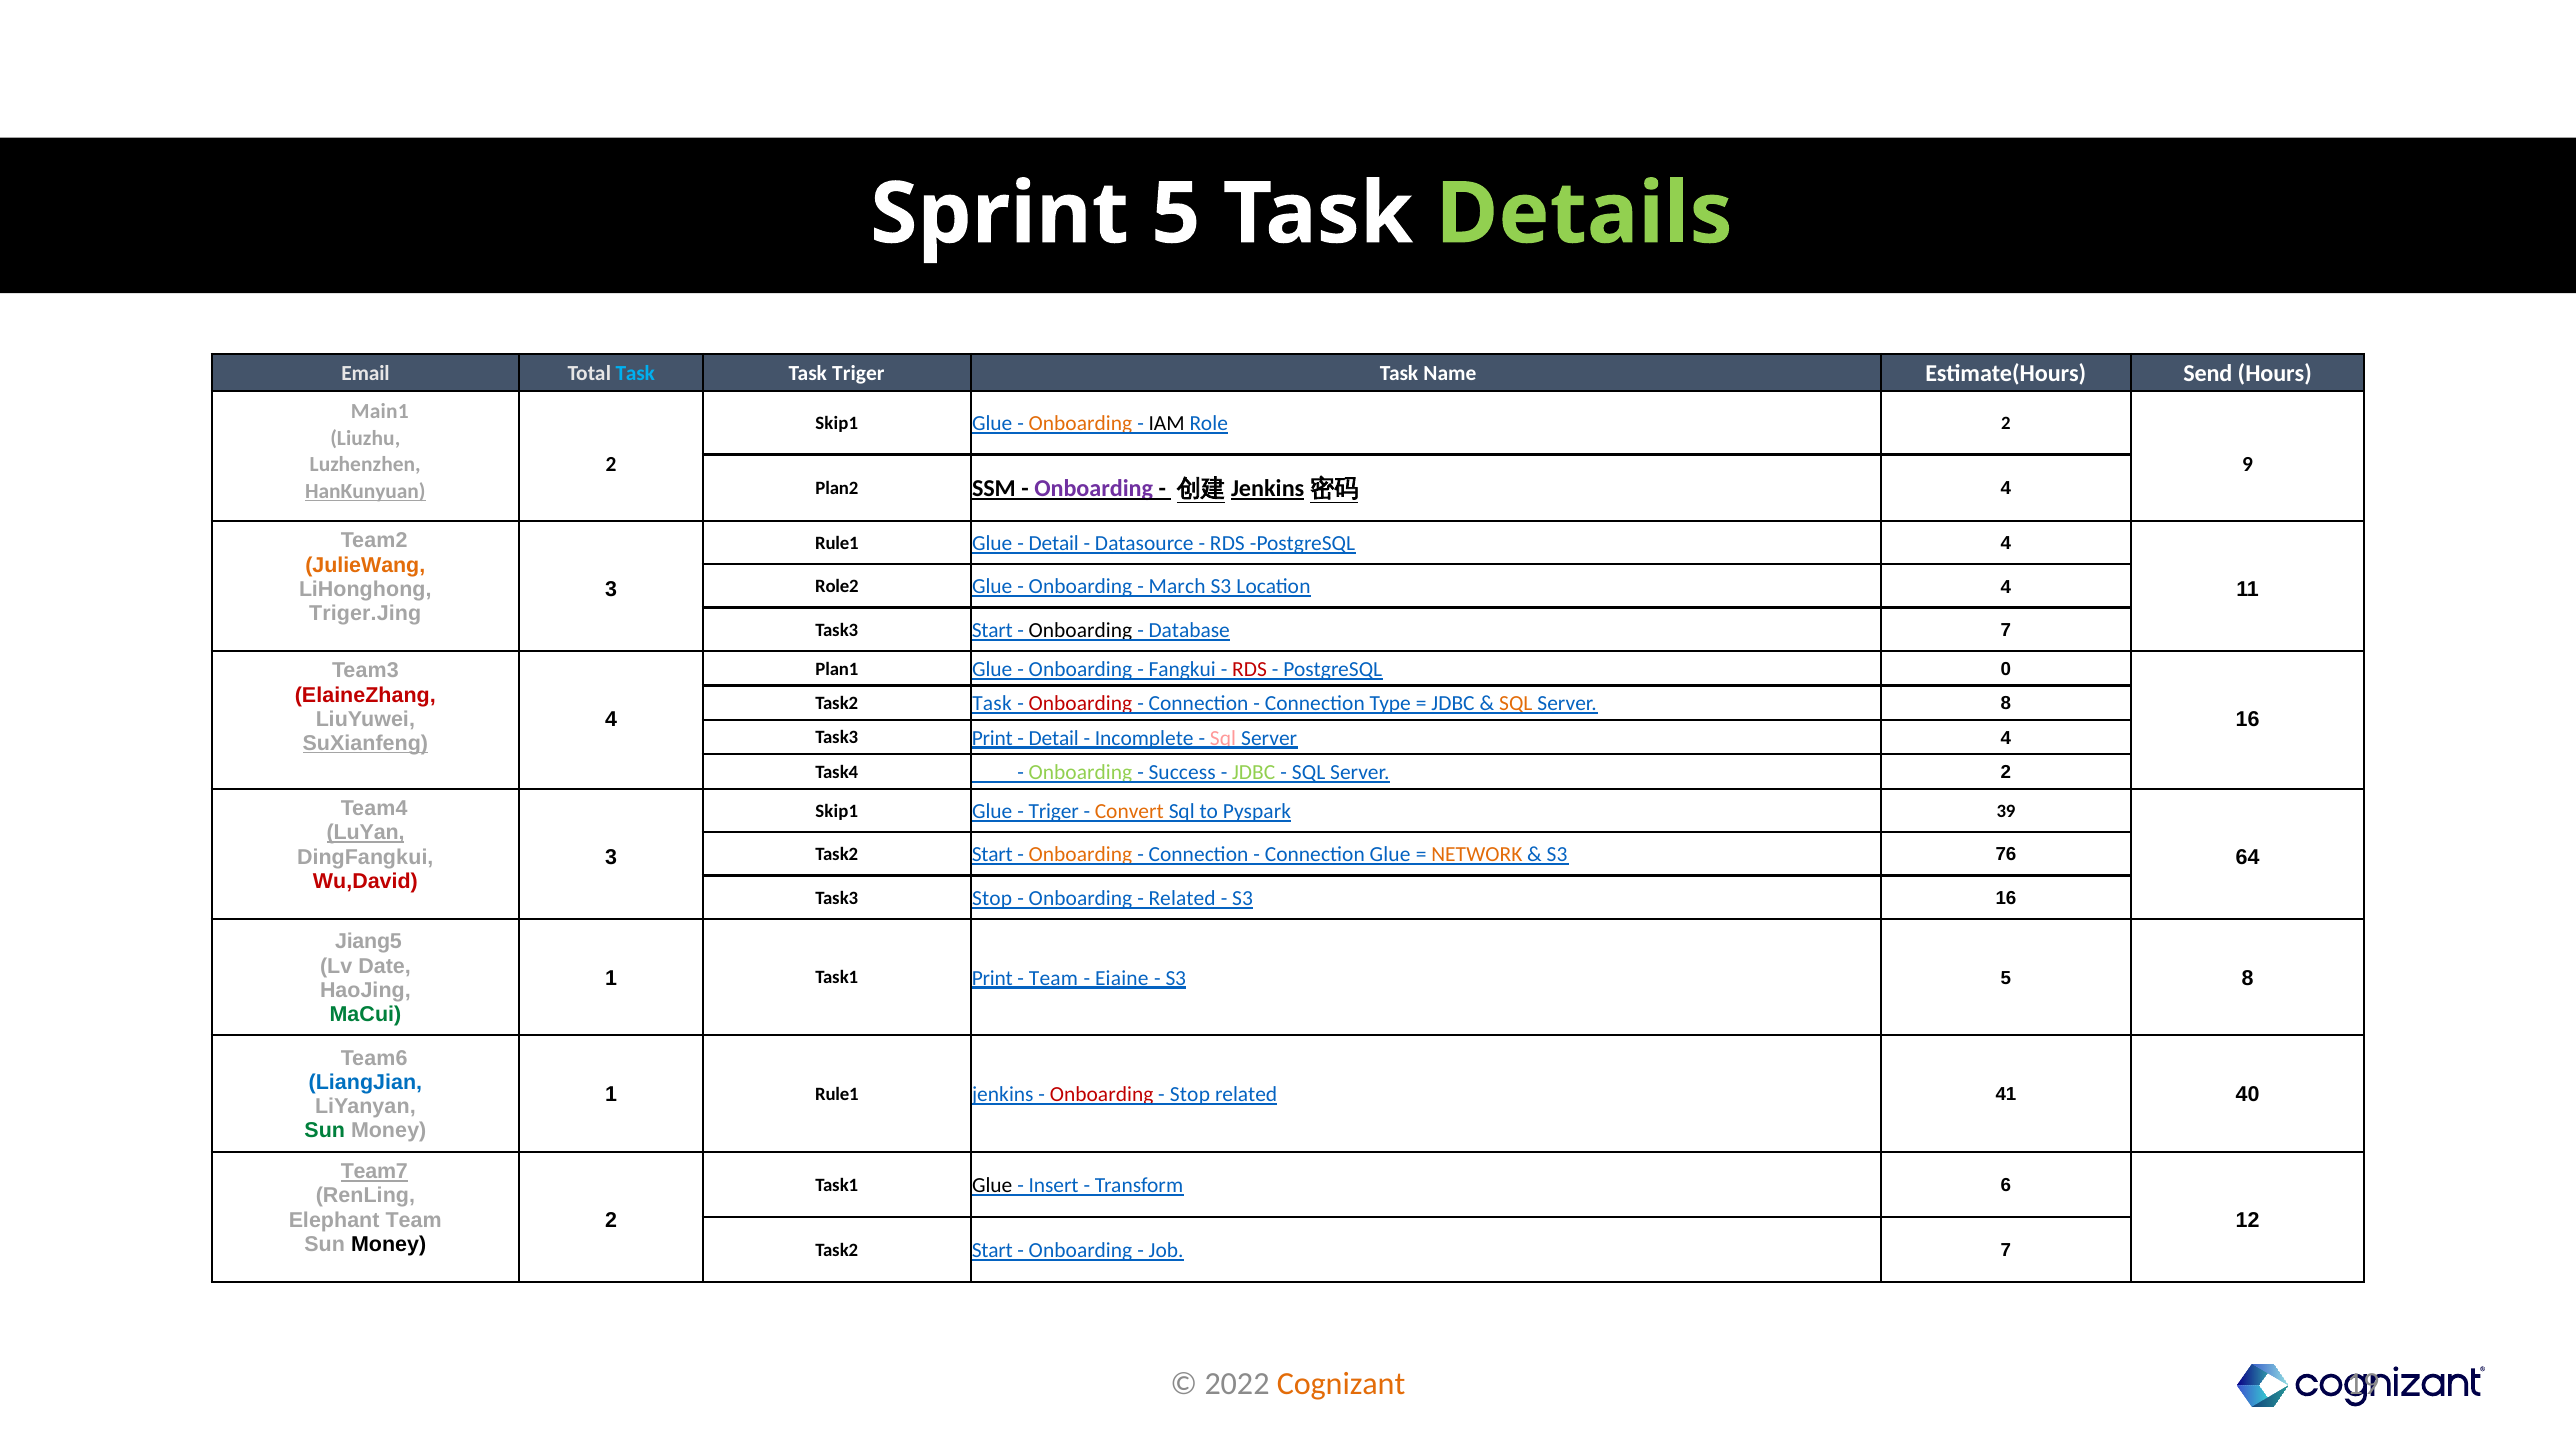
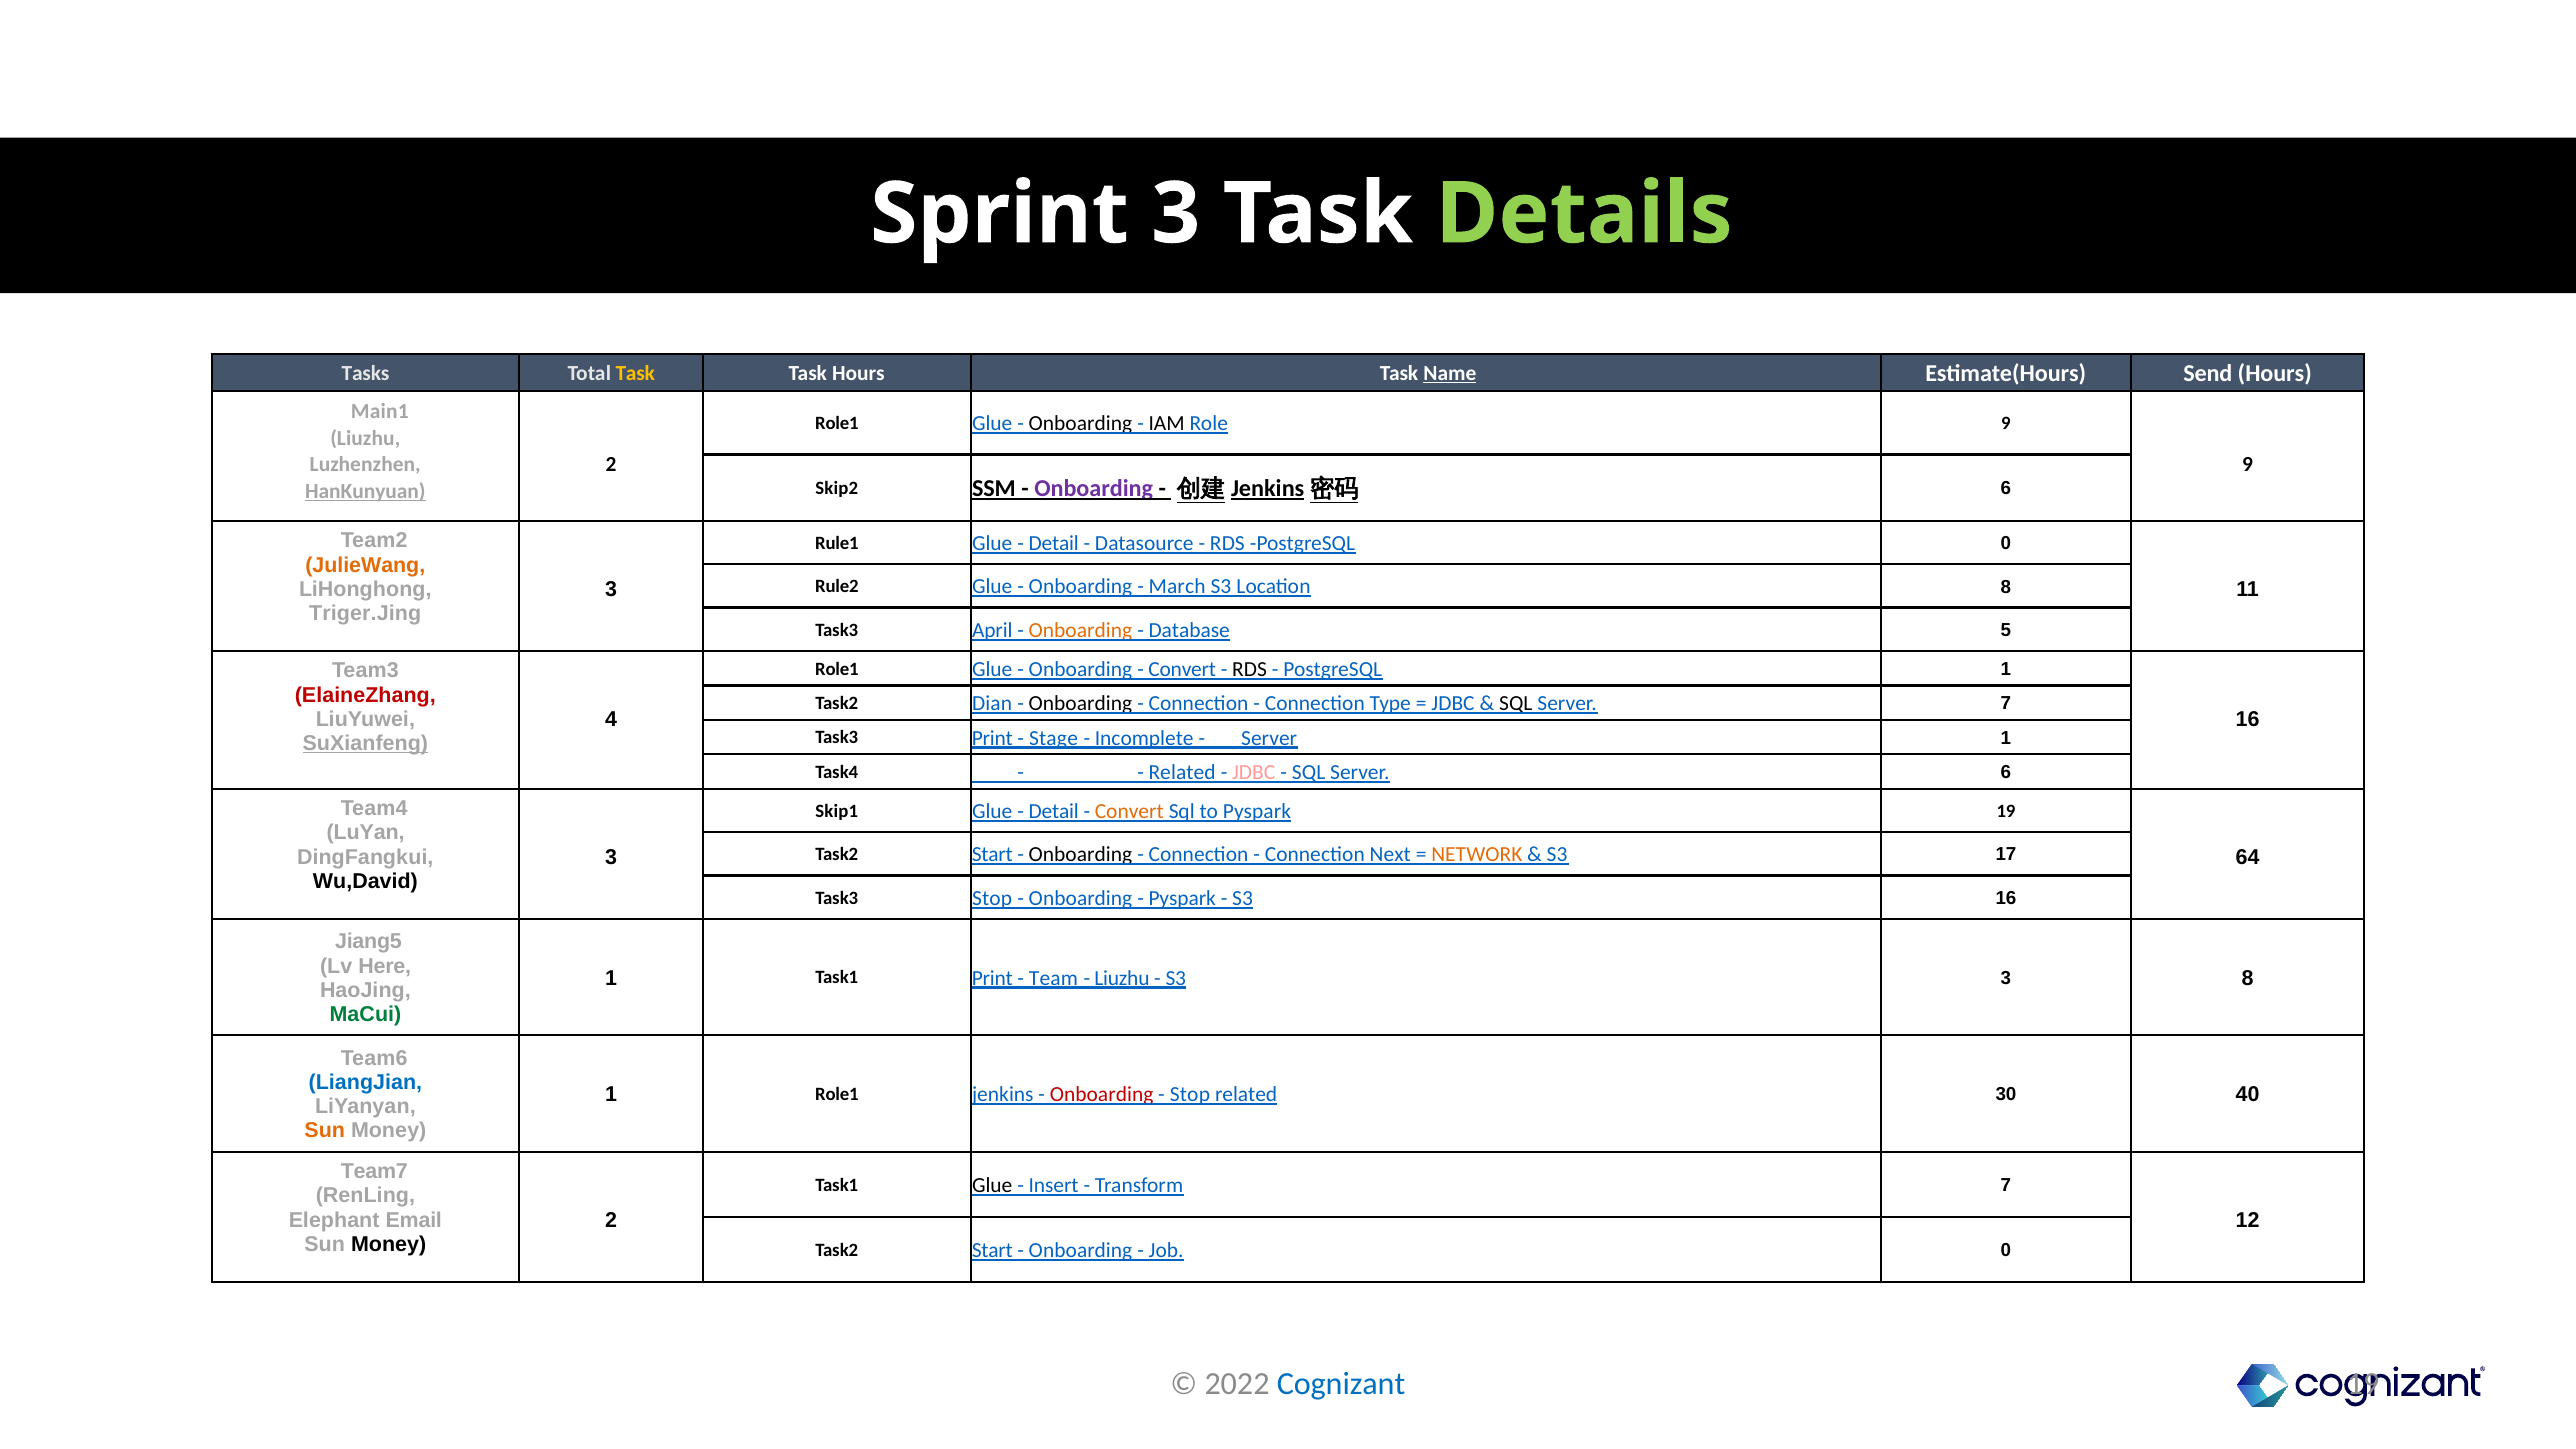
Sprint 5: 5 -> 3 (1176, 214)
Email: Email -> Tasks (366, 373)
Task colour: light blue -> yellow (635, 373)
Task Triger: Triger -> Hours (858, 373)
Name underline: none -> present (1450, 373)
Skip1: Skip1 -> Role1 (837, 423)
Onboarding colour: orange -> black (1080, 424)
Role 2: 2 -> 9 (2006, 423)
Plan2: Plan2 -> Skip2 (837, 488)
4: 4 -> 6 (2006, 489)
PostgreSQL 4: 4 -> 0 (2006, 544)
Role2: Role2 -> Rule2 (837, 587)
Location 4: 4 -> 8 (2006, 587)
Task3 Start: Start -> April (992, 630)
Onboarding colour: black -> orange (1080, 630)
Database 7: 7 -> 5 (2006, 630)
Plan1: Plan1 -> Role1 (837, 669)
Fangkui: Fangkui -> Convert (1182, 669)
RDS colour: red -> black (1250, 669)
PostgreSQL 0: 0 -> 1 (2006, 669)
Task2 Task: Task -> Dian (992, 704)
Onboarding colour: red -> black (1080, 704)
SQL colour: orange -> black (1516, 704)
Server 8: 8 -> 7 (2006, 704)
Detail: Detail -> Stage (1053, 738)
Sql colour: pink -> white (1223, 738)
Server 4: 4 -> 1 (2006, 738)
Onboarding colour: light green -> white (1080, 772)
Success: Success -> Related (1182, 772)
JDBC colour: light green -> pink (1254, 772)
Server 2: 2 -> 6 (2006, 773)
Triger: Triger -> Detail (1054, 811)
Pyspark 39: 39 -> 19 (2006, 811)
LuYan underline: present -> none (366, 833)
Onboarding colour: orange -> black (1080, 855)
Connection Glue: Glue -> Next (1390, 855)
76: 76 -> 17 (2006, 855)
Wu,David colour: red -> black (365, 881)
Related: Related -> Pyspark (1182, 898)
Date: Date -> Here (385, 966)
Eiaine: Eiaine -> Liuzhu (1122, 978)
S3 5: 5 -> 3 (2006, 978)
1 Rule1: Rule1 -> Role1 (837, 1094)
41: 41 -> 30 (2006, 1094)
Sun colour: green -> orange (325, 1131)
Team7 underline: present -> none (374, 1172)
Transform 6: 6 -> 7 (2006, 1185)
Elephant Team: Team -> Email (414, 1220)
Job 7: 7 -> 0 (2006, 1250)
Cognizant colour: orange -> blue (1341, 1384)
